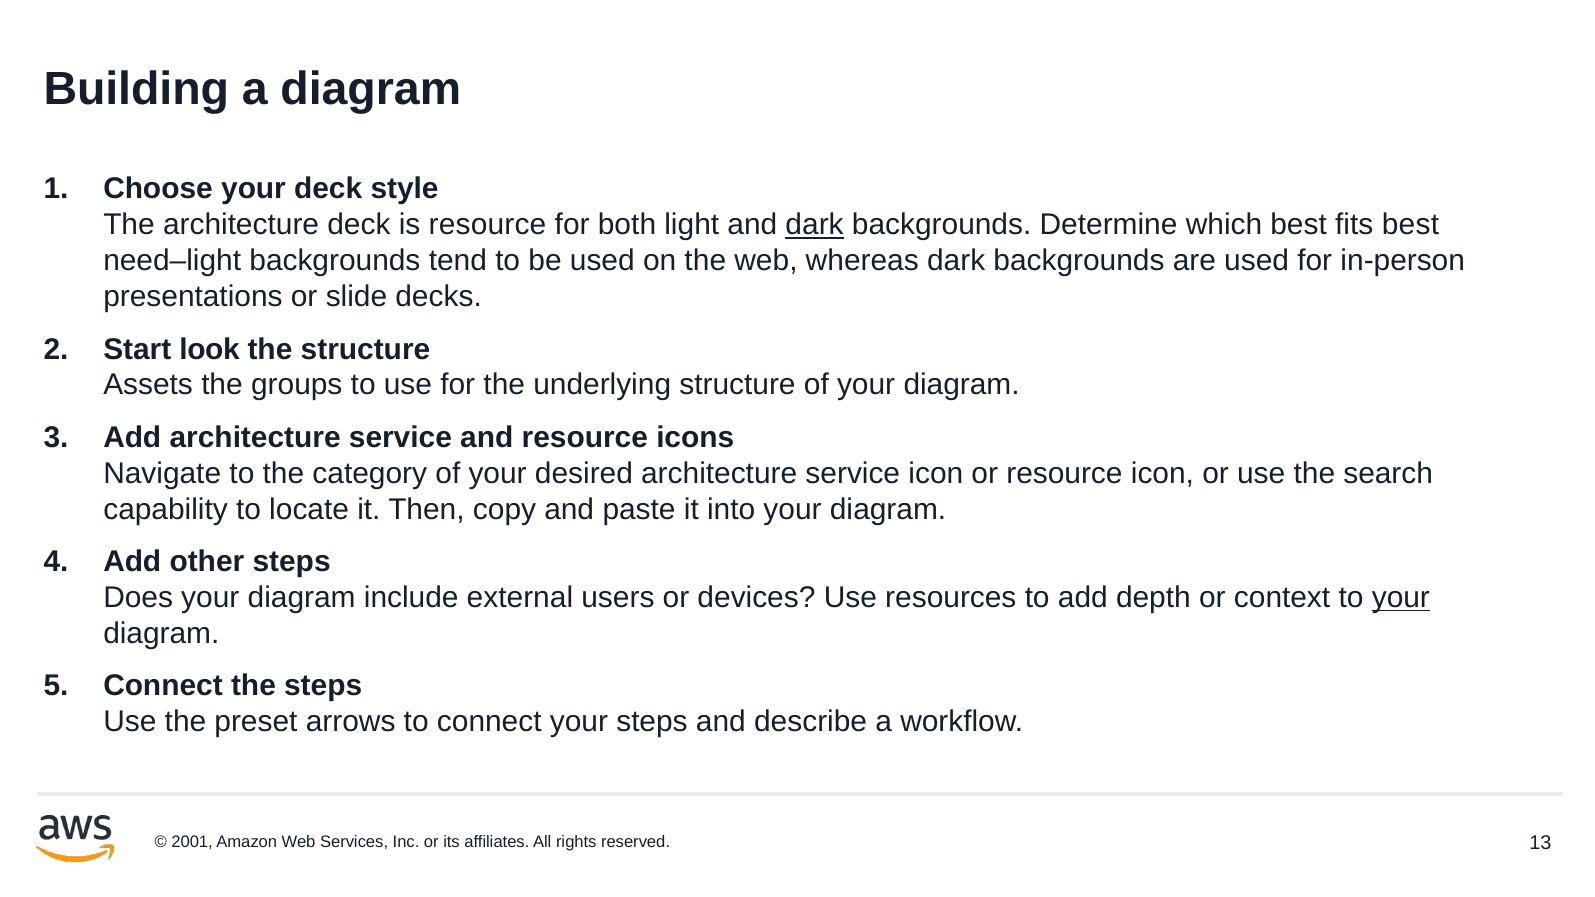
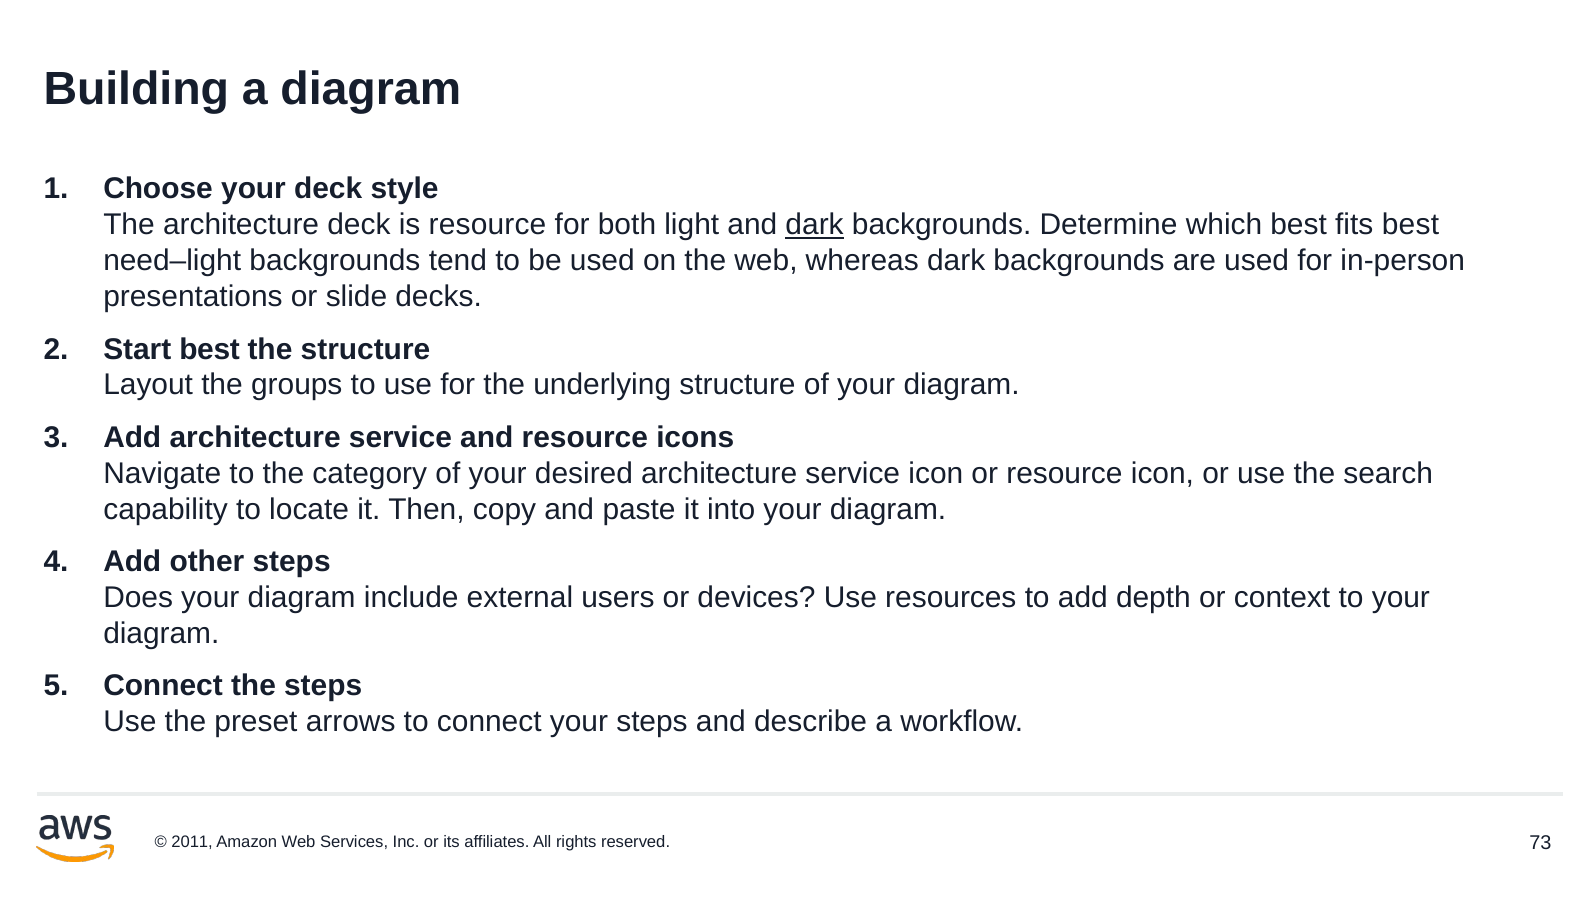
Start look: look -> best (210, 349)
Assets: Assets -> Layout (148, 385)
your underline: present -> none (1401, 598)
2001: 2001 -> 2011 (192, 843)
13: 13 -> 73 (1540, 843)
